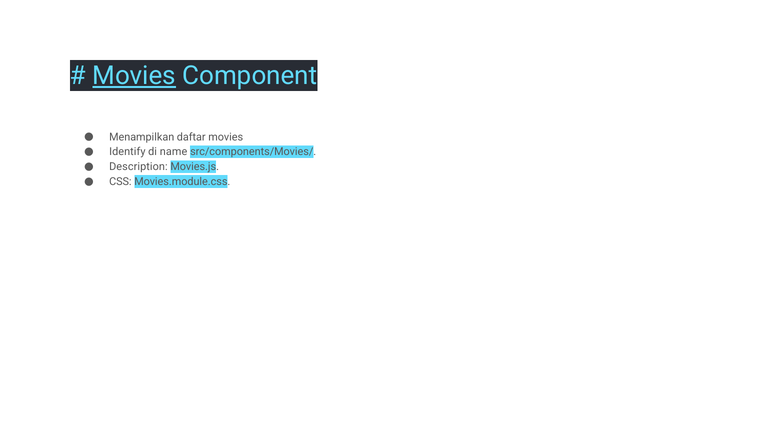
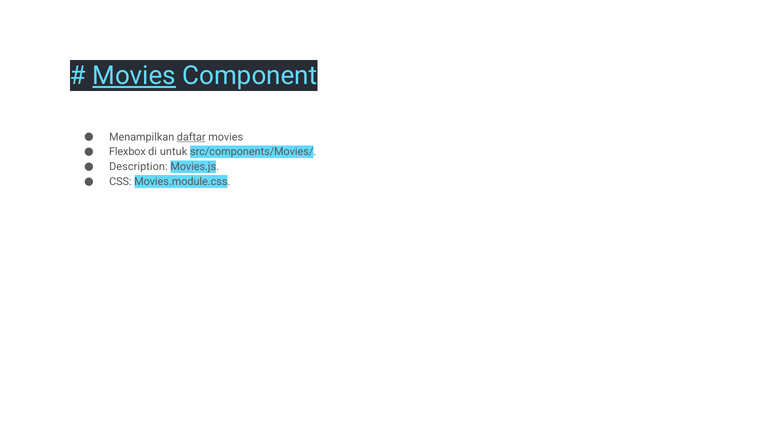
daftar underline: none -> present (191, 137)
Identify: Identify -> Flexbox (127, 152)
name: name -> untuk (174, 152)
